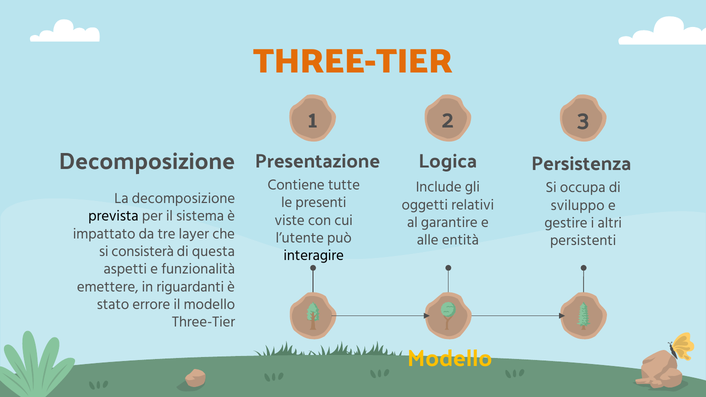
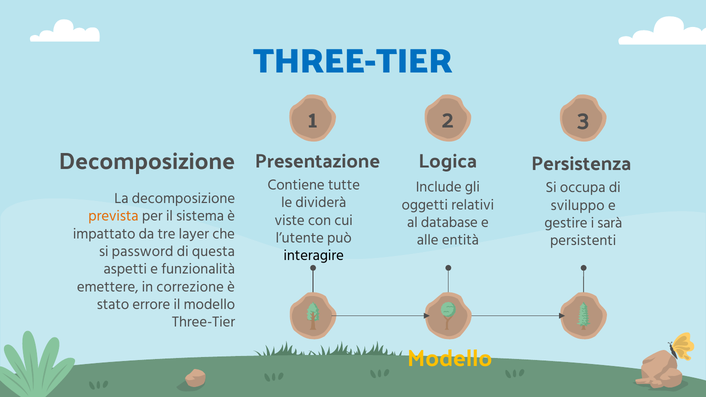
THREE-TIER colour: orange -> blue (353, 62)
presenti: presenti -> dividerà (321, 203)
prevista colour: black -> orange (113, 216)
garantire: garantire -> database (449, 222)
altri: altri -> sarà (610, 223)
consisterà: consisterà -> password (143, 252)
riguardanti: riguardanti -> correzione (190, 287)
